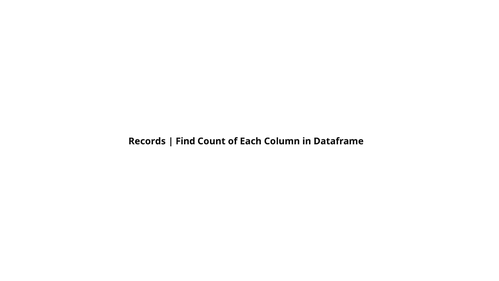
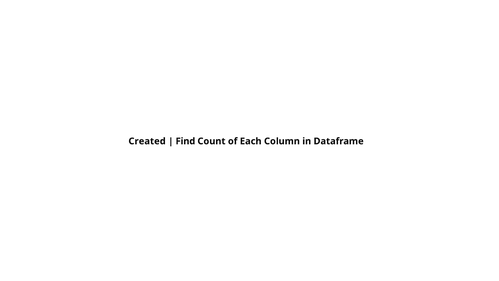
Records: Records -> Created (147, 141)
